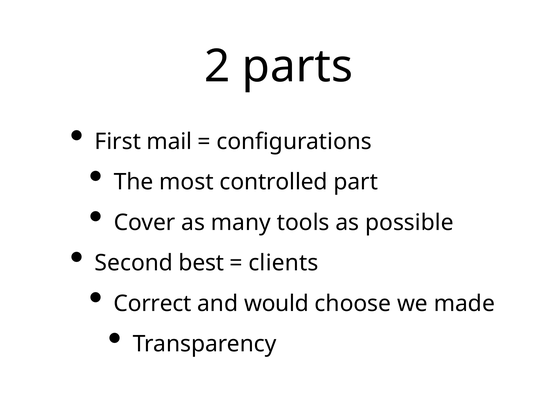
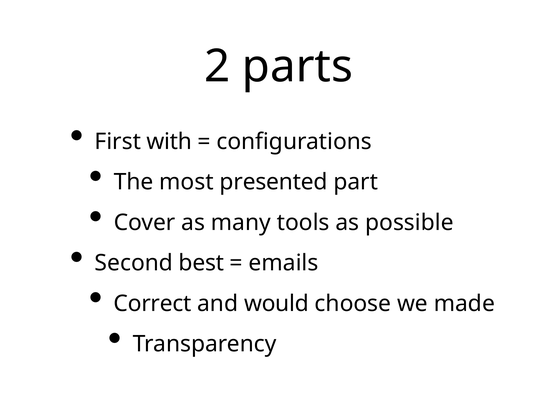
mail: mail -> with (169, 141)
controlled: controlled -> presented (274, 182)
clients: clients -> emails (284, 263)
